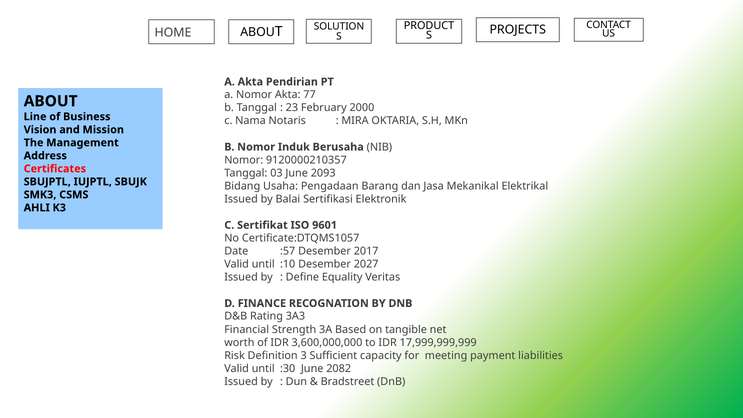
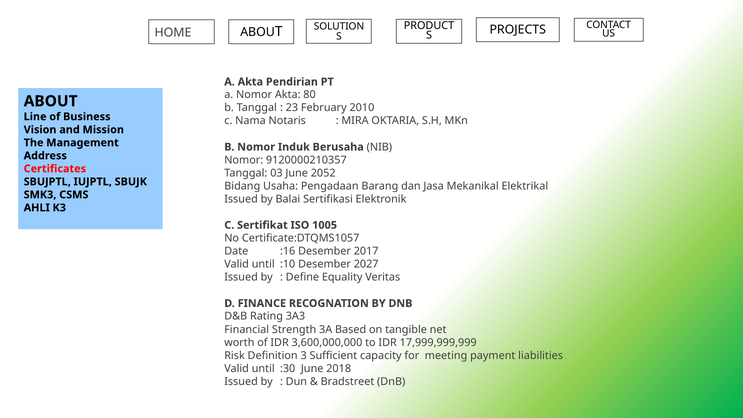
77: 77 -> 80 (310, 95)
2000: 2000 -> 2010 (362, 108)
2093: 2093 -> 2052 (323, 173)
9601: 9601 -> 1005 (325, 225)
:57: :57 -> :16 (288, 251)
2082: 2082 -> 2018 (339, 368)
